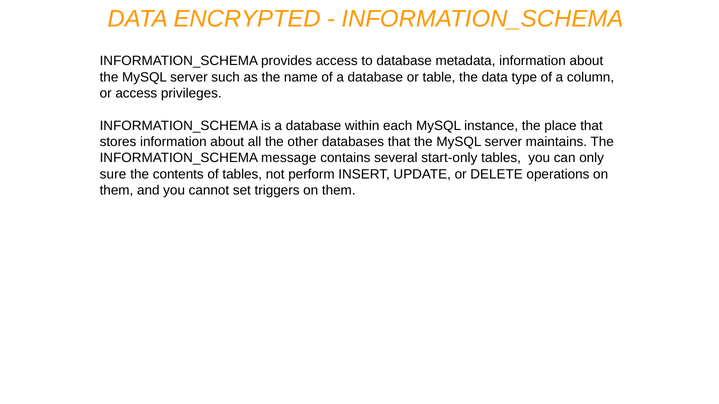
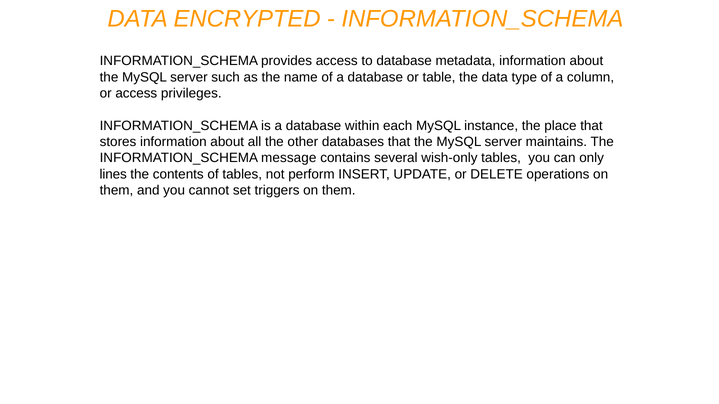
start-only: start-only -> wish-only (449, 158)
sure: sure -> lines (113, 174)
